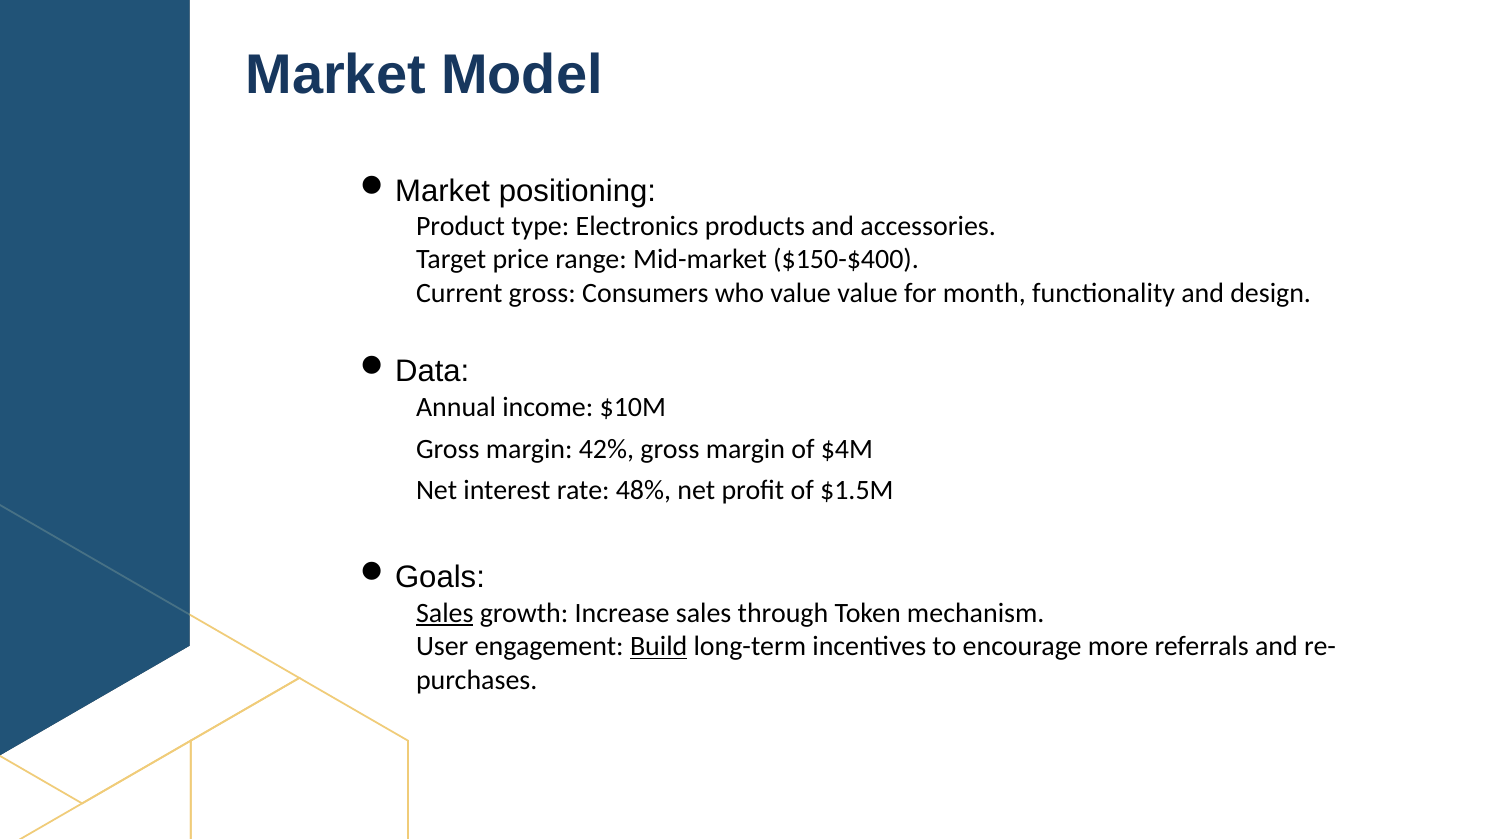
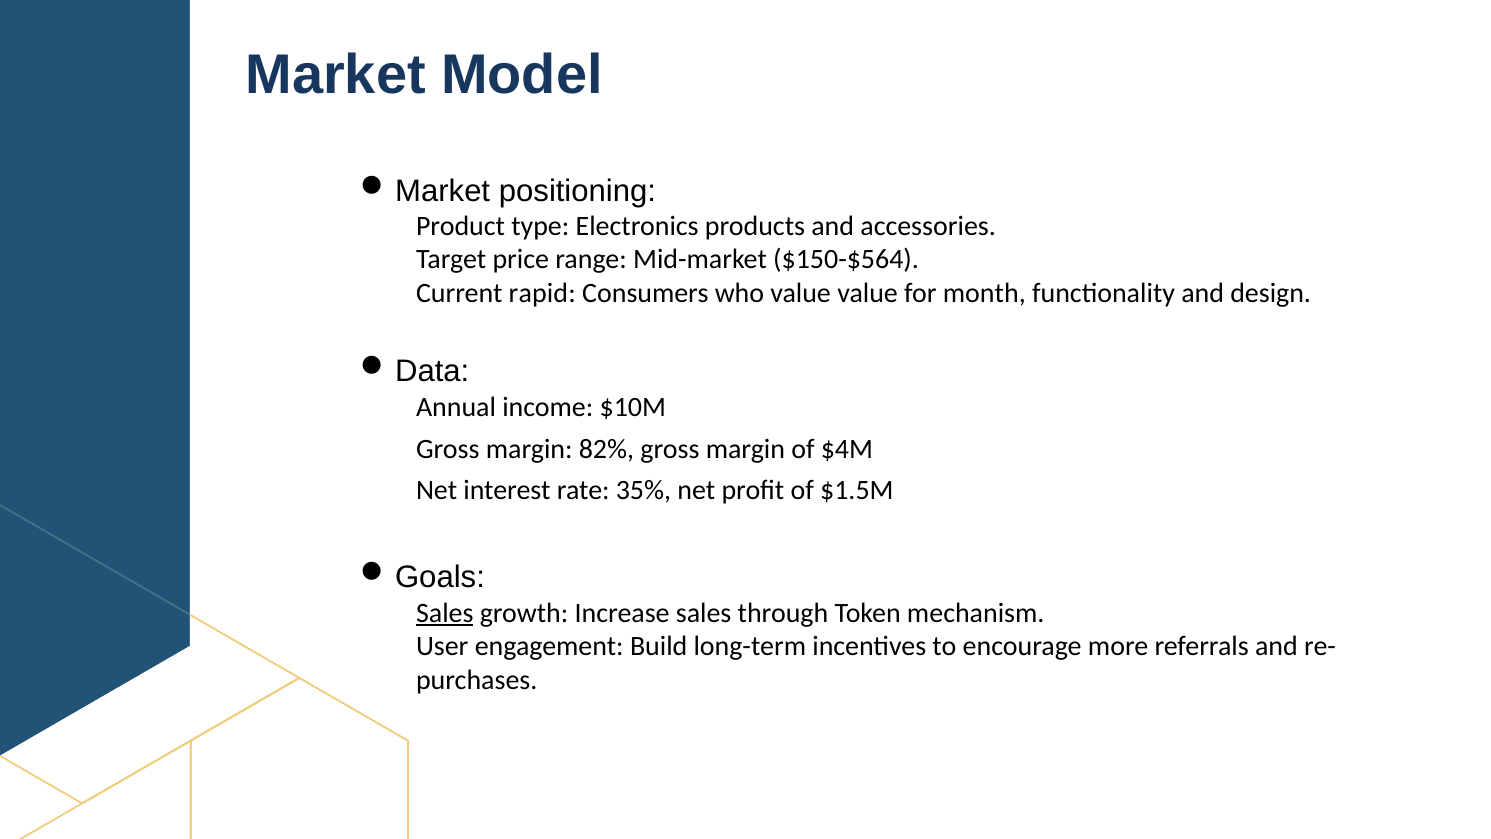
$150-$400: $150-$400 -> $150-$564 (846, 260)
Current gross: gross -> rapid (542, 293)
42%: 42% -> 82% (606, 449)
48%: 48% -> 35% (643, 491)
Build underline: present -> none (659, 646)
